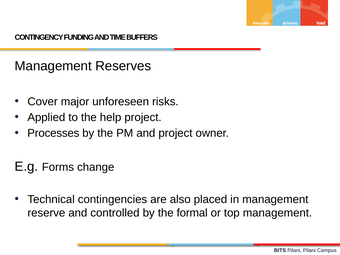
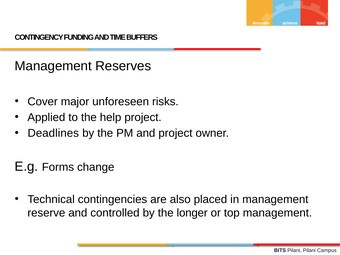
Processes: Processes -> Deadlines (53, 133)
formal: formal -> longer (192, 213)
